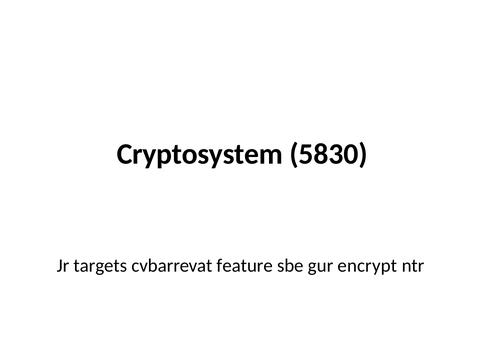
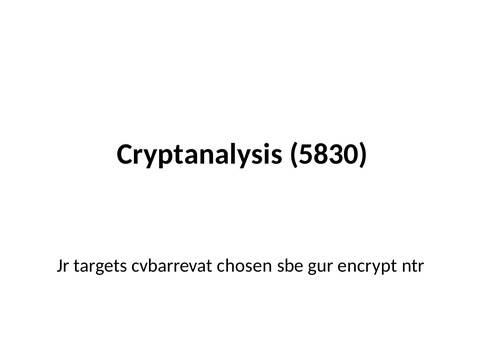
Cryptosystem: Cryptosystem -> Cryptanalysis (200, 154)
feature: feature -> chosen (245, 266)
